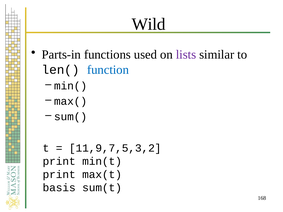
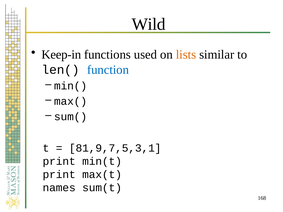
Parts-in: Parts-in -> Keep-in (61, 55)
lists colour: purple -> orange (186, 55)
11,9,7,5,3,2: 11,9,7,5,3,2 -> 81,9,7,5,3,1 (115, 148)
basis: basis -> names (59, 188)
